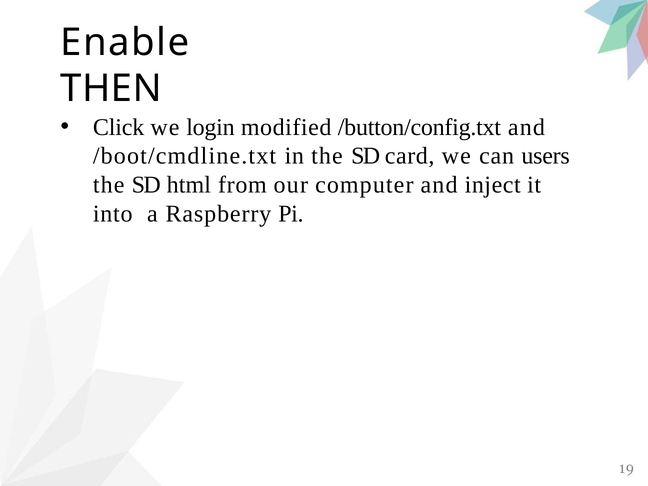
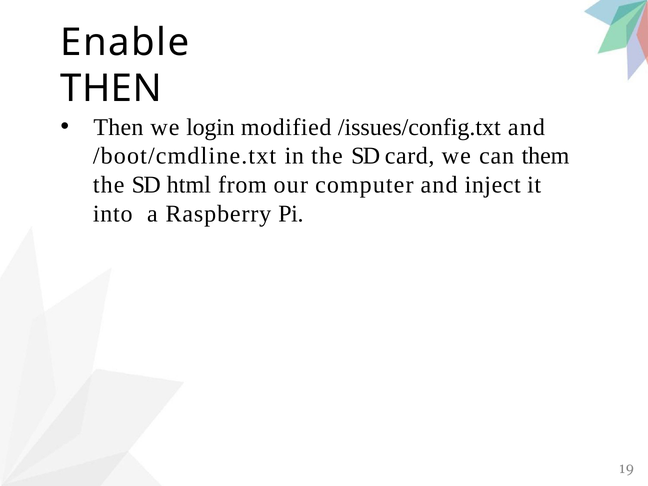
Click: Click -> Then (118, 127)
/button/config.txt: /button/config.txt -> /issues/config.txt (419, 127)
users: users -> them (545, 156)
